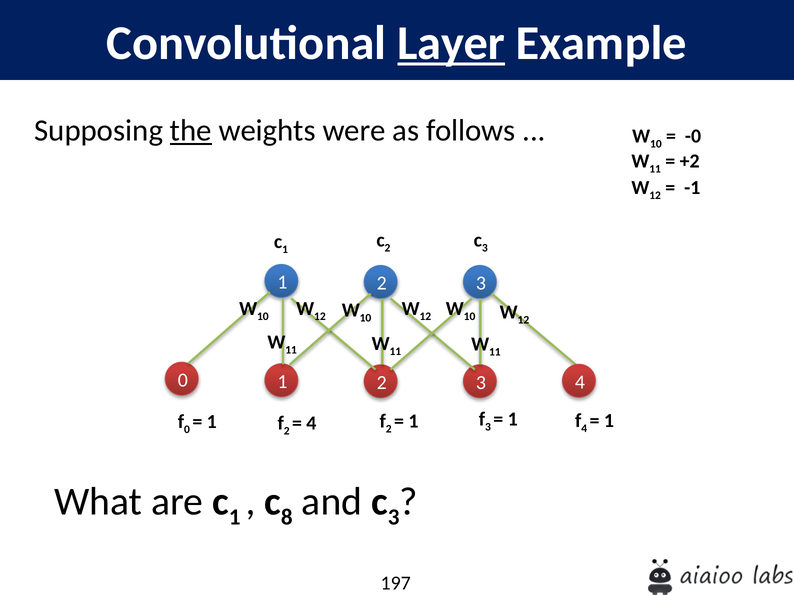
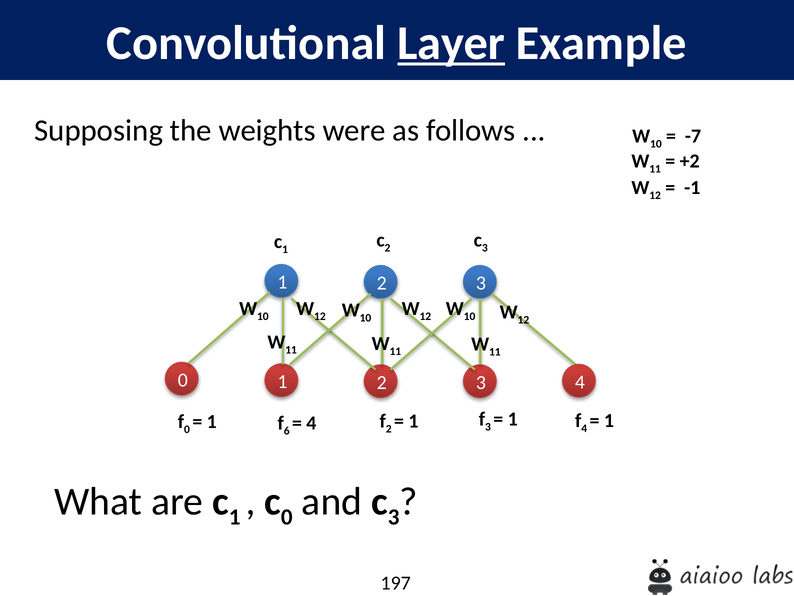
the underline: present -> none (191, 130)
-0: -0 -> -7 (693, 136)
2: 2 -> 6 (287, 430)
8: 8 -> 0 (287, 517)
